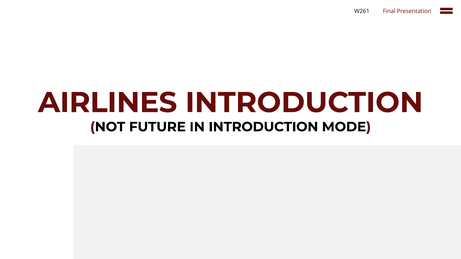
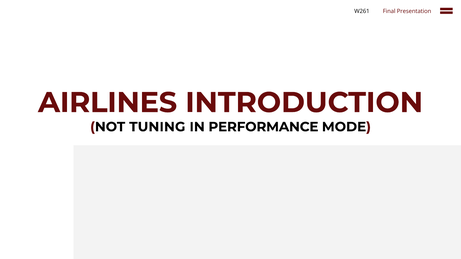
FUTURE: FUTURE -> TUNING (157, 127)
IN INTRODUCTION: INTRODUCTION -> PERFORMANCE (263, 127)
